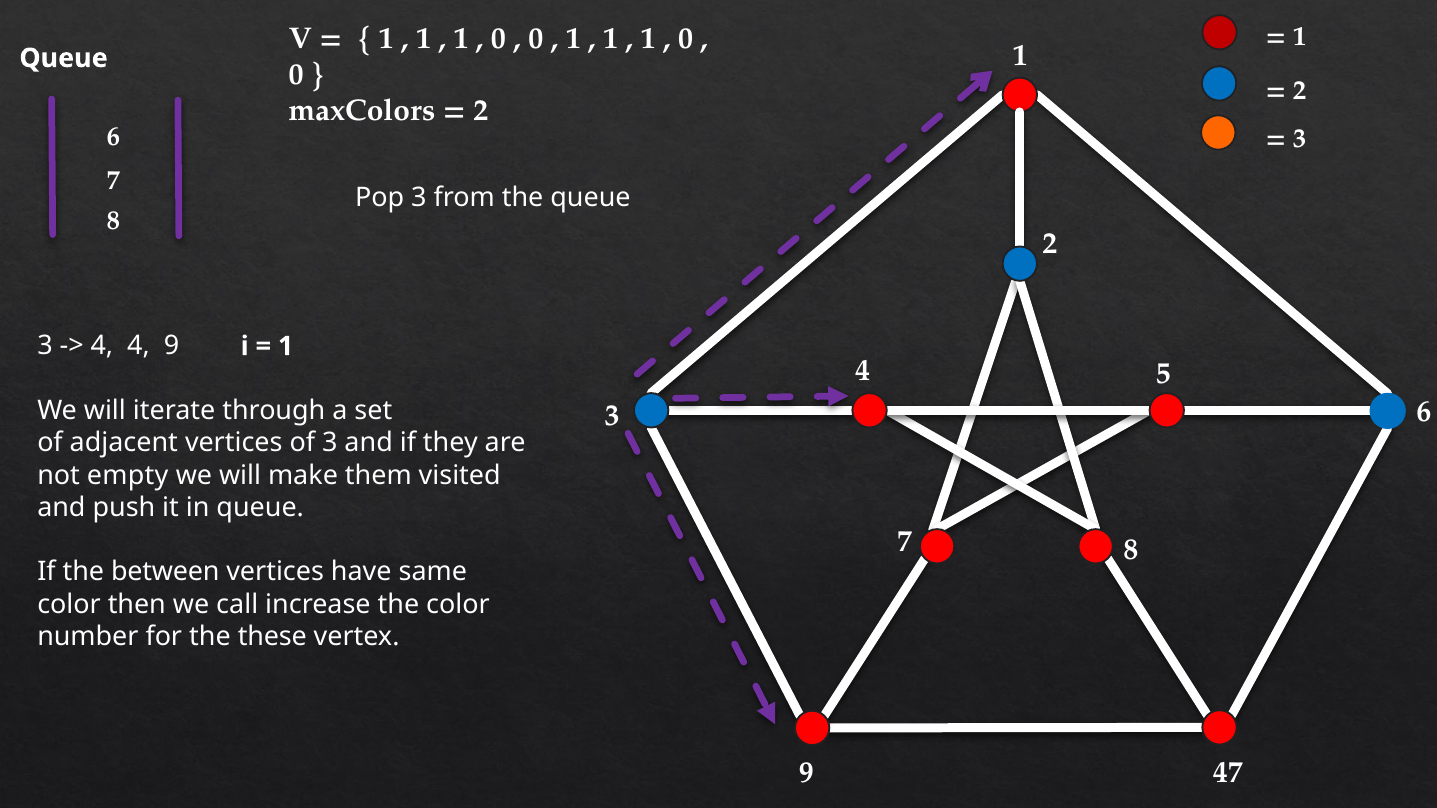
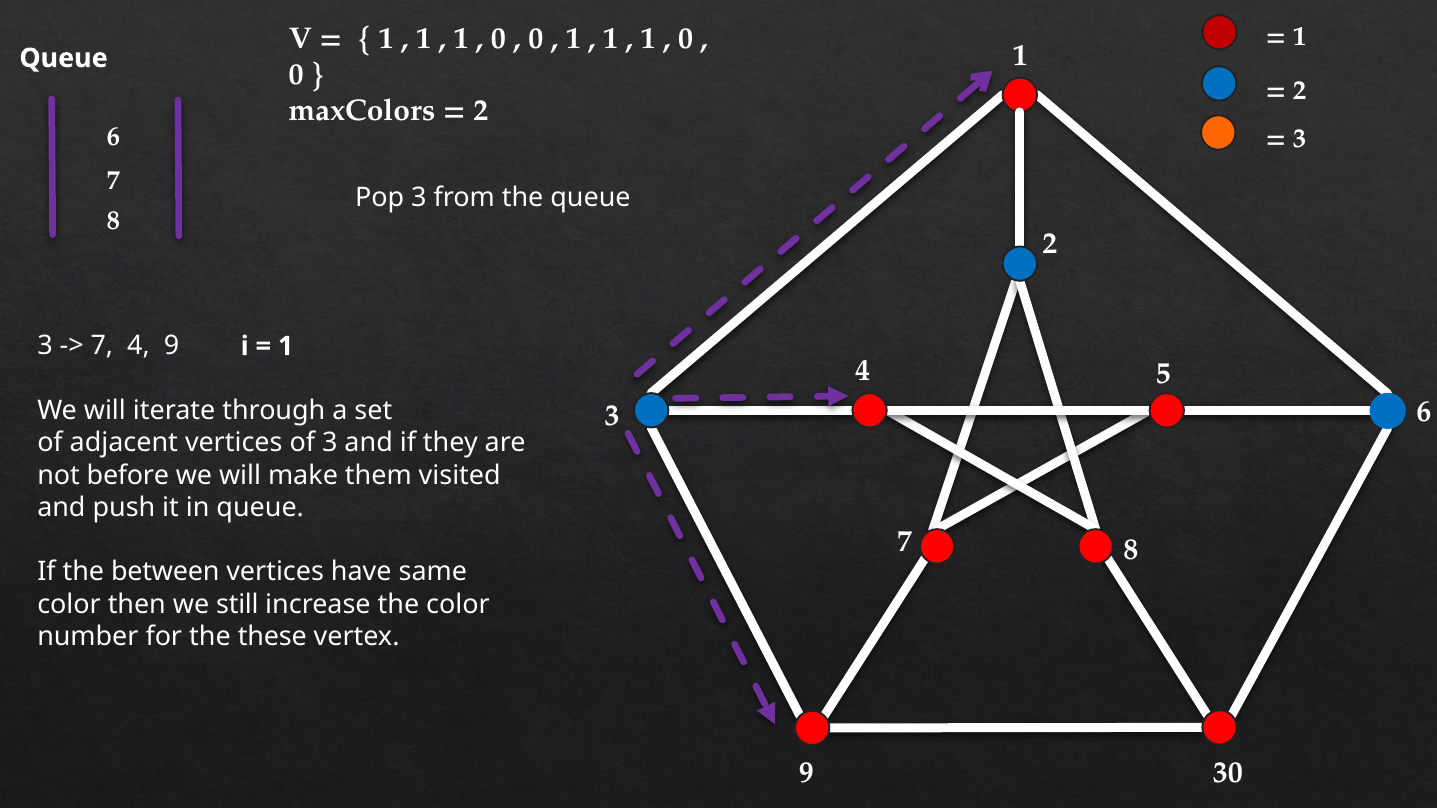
4: 4 -> 7 (102, 346)
empty: empty -> before (128, 475)
call: call -> still (237, 605)
47: 47 -> 30 (1228, 773)
